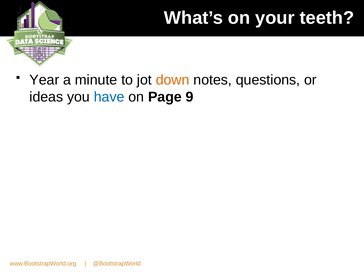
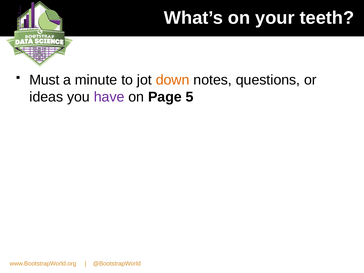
Year: Year -> Must (44, 80)
have colour: blue -> purple (109, 97)
9: 9 -> 5 (190, 97)
